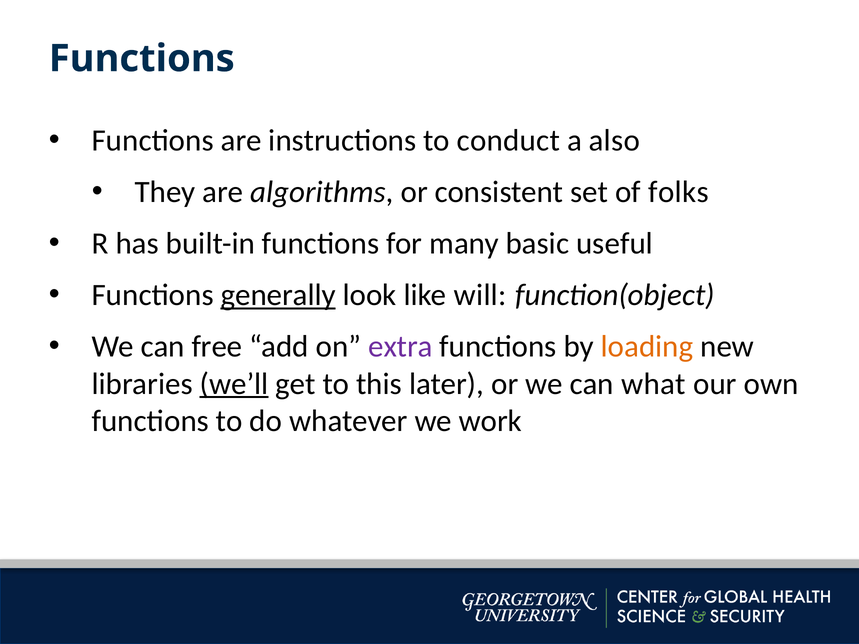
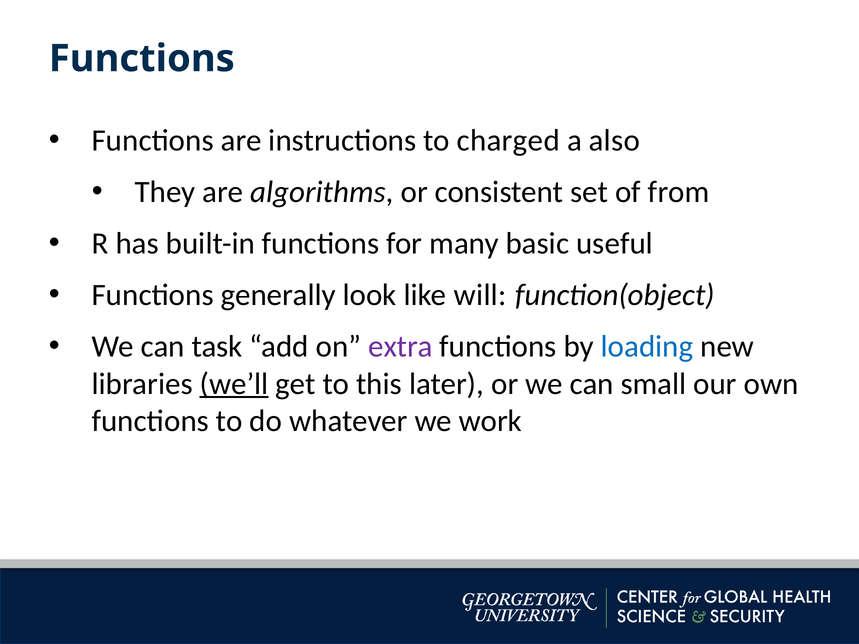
conduct: conduct -> charged (508, 141)
folks: folks -> from (679, 192)
generally underline: present -> none (278, 295)
free: free -> task (217, 347)
loading colour: orange -> blue (647, 347)
what: what -> small (654, 384)
